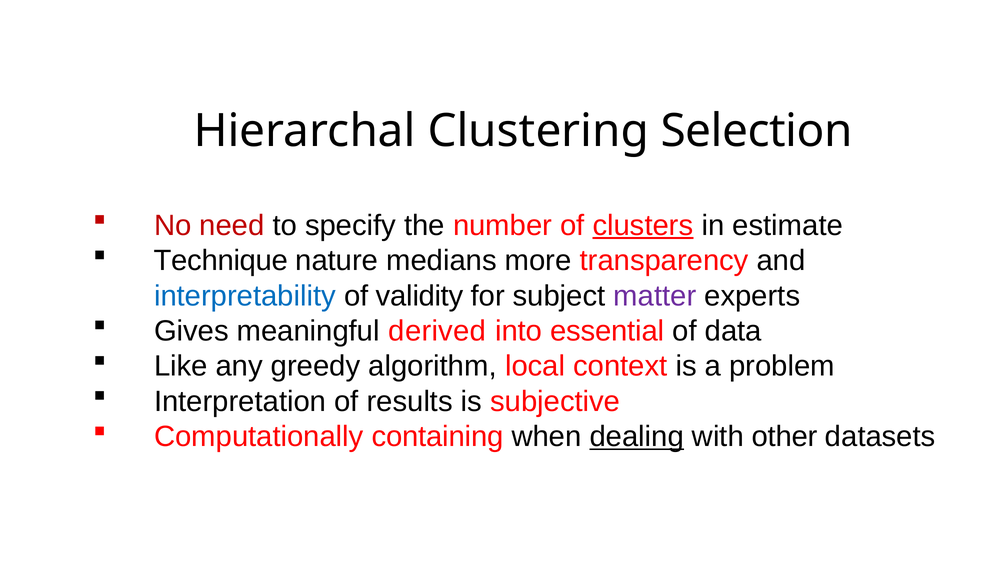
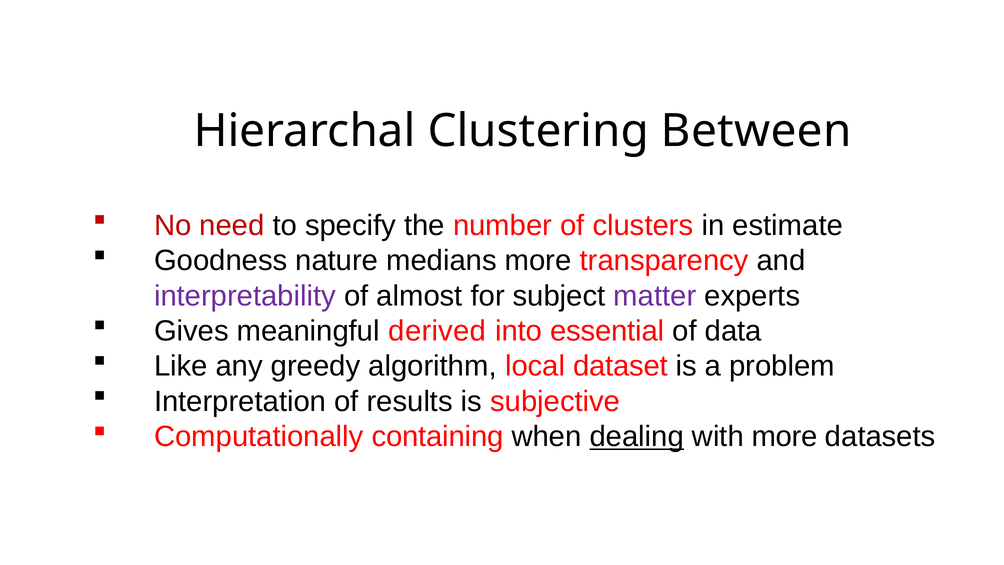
Selection: Selection -> Between (756, 131)
clusters underline: present -> none (643, 225)
Technique: Technique -> Goodness (221, 261)
interpretability colour: blue -> purple (245, 296)
validity: validity -> almost (420, 296)
context: context -> dataset (620, 366)
with other: other -> more (785, 436)
